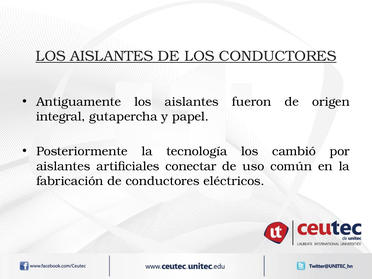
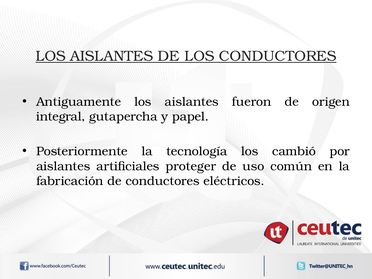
conectar: conectar -> proteger (191, 166)
